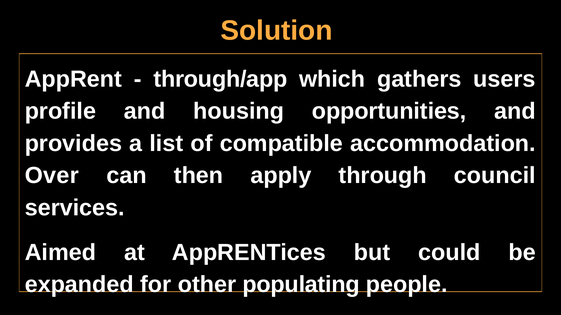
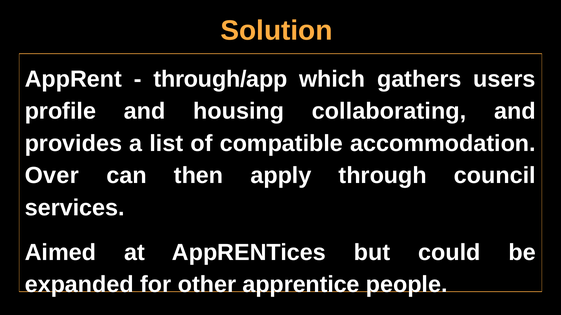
opportunities: opportunities -> collaborating (389, 111)
populating: populating -> apprentice (301, 285)
